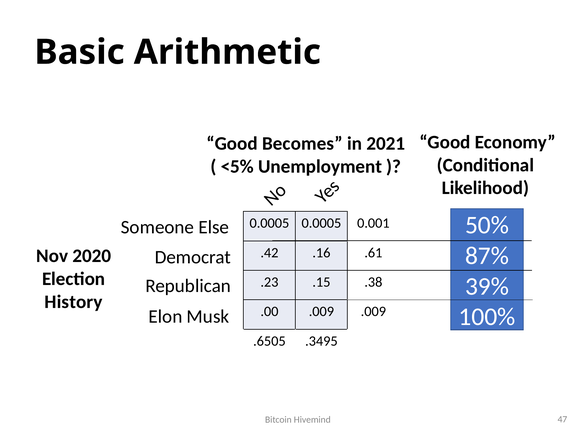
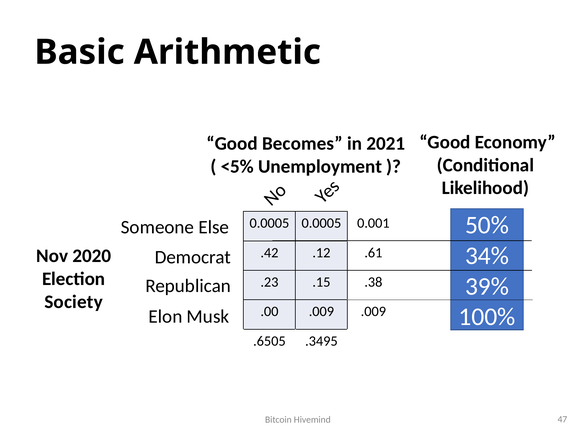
87%: 87% -> 34% (487, 256)
.16: .16 -> .12 (321, 253)
History: History -> Society (74, 302)
